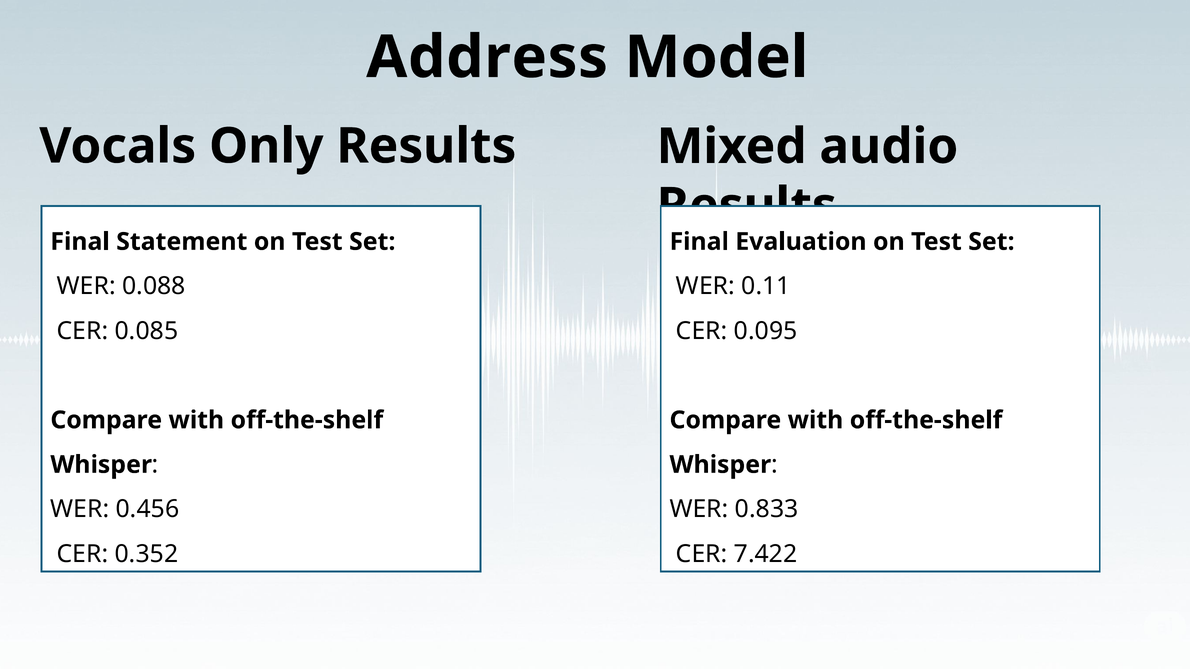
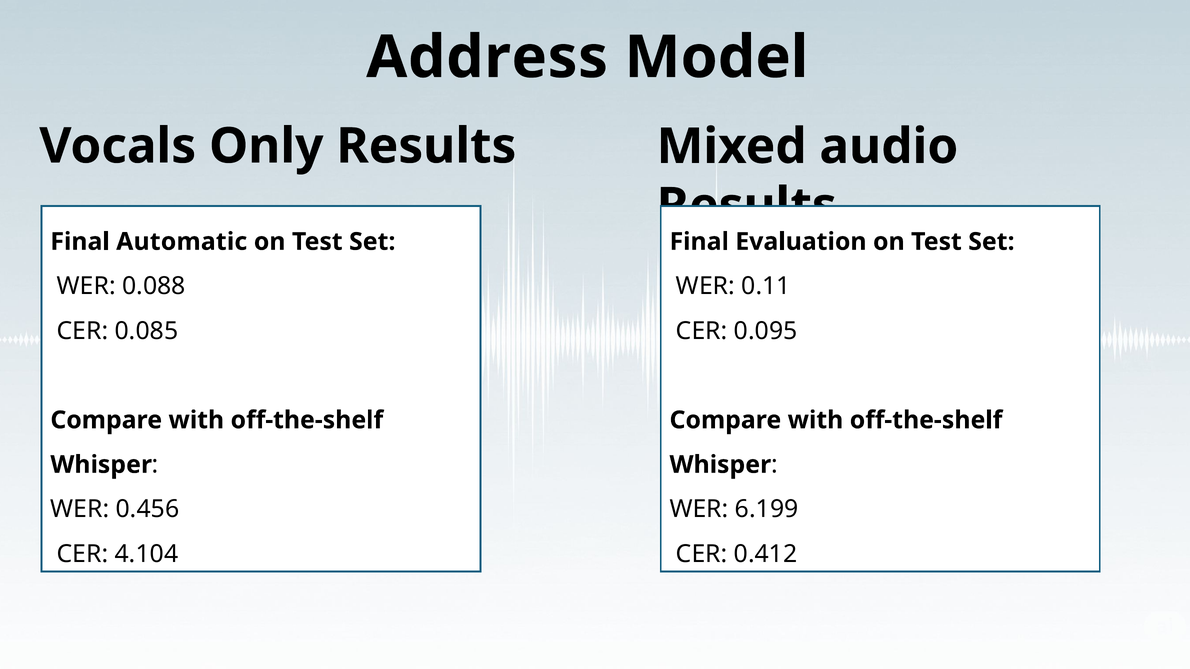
Statement: Statement -> Automatic (182, 242)
0.833: 0.833 -> 6.199 (767, 510)
0.352: 0.352 -> 4.104 (146, 554)
7.422: 7.422 -> 0.412 (766, 554)
